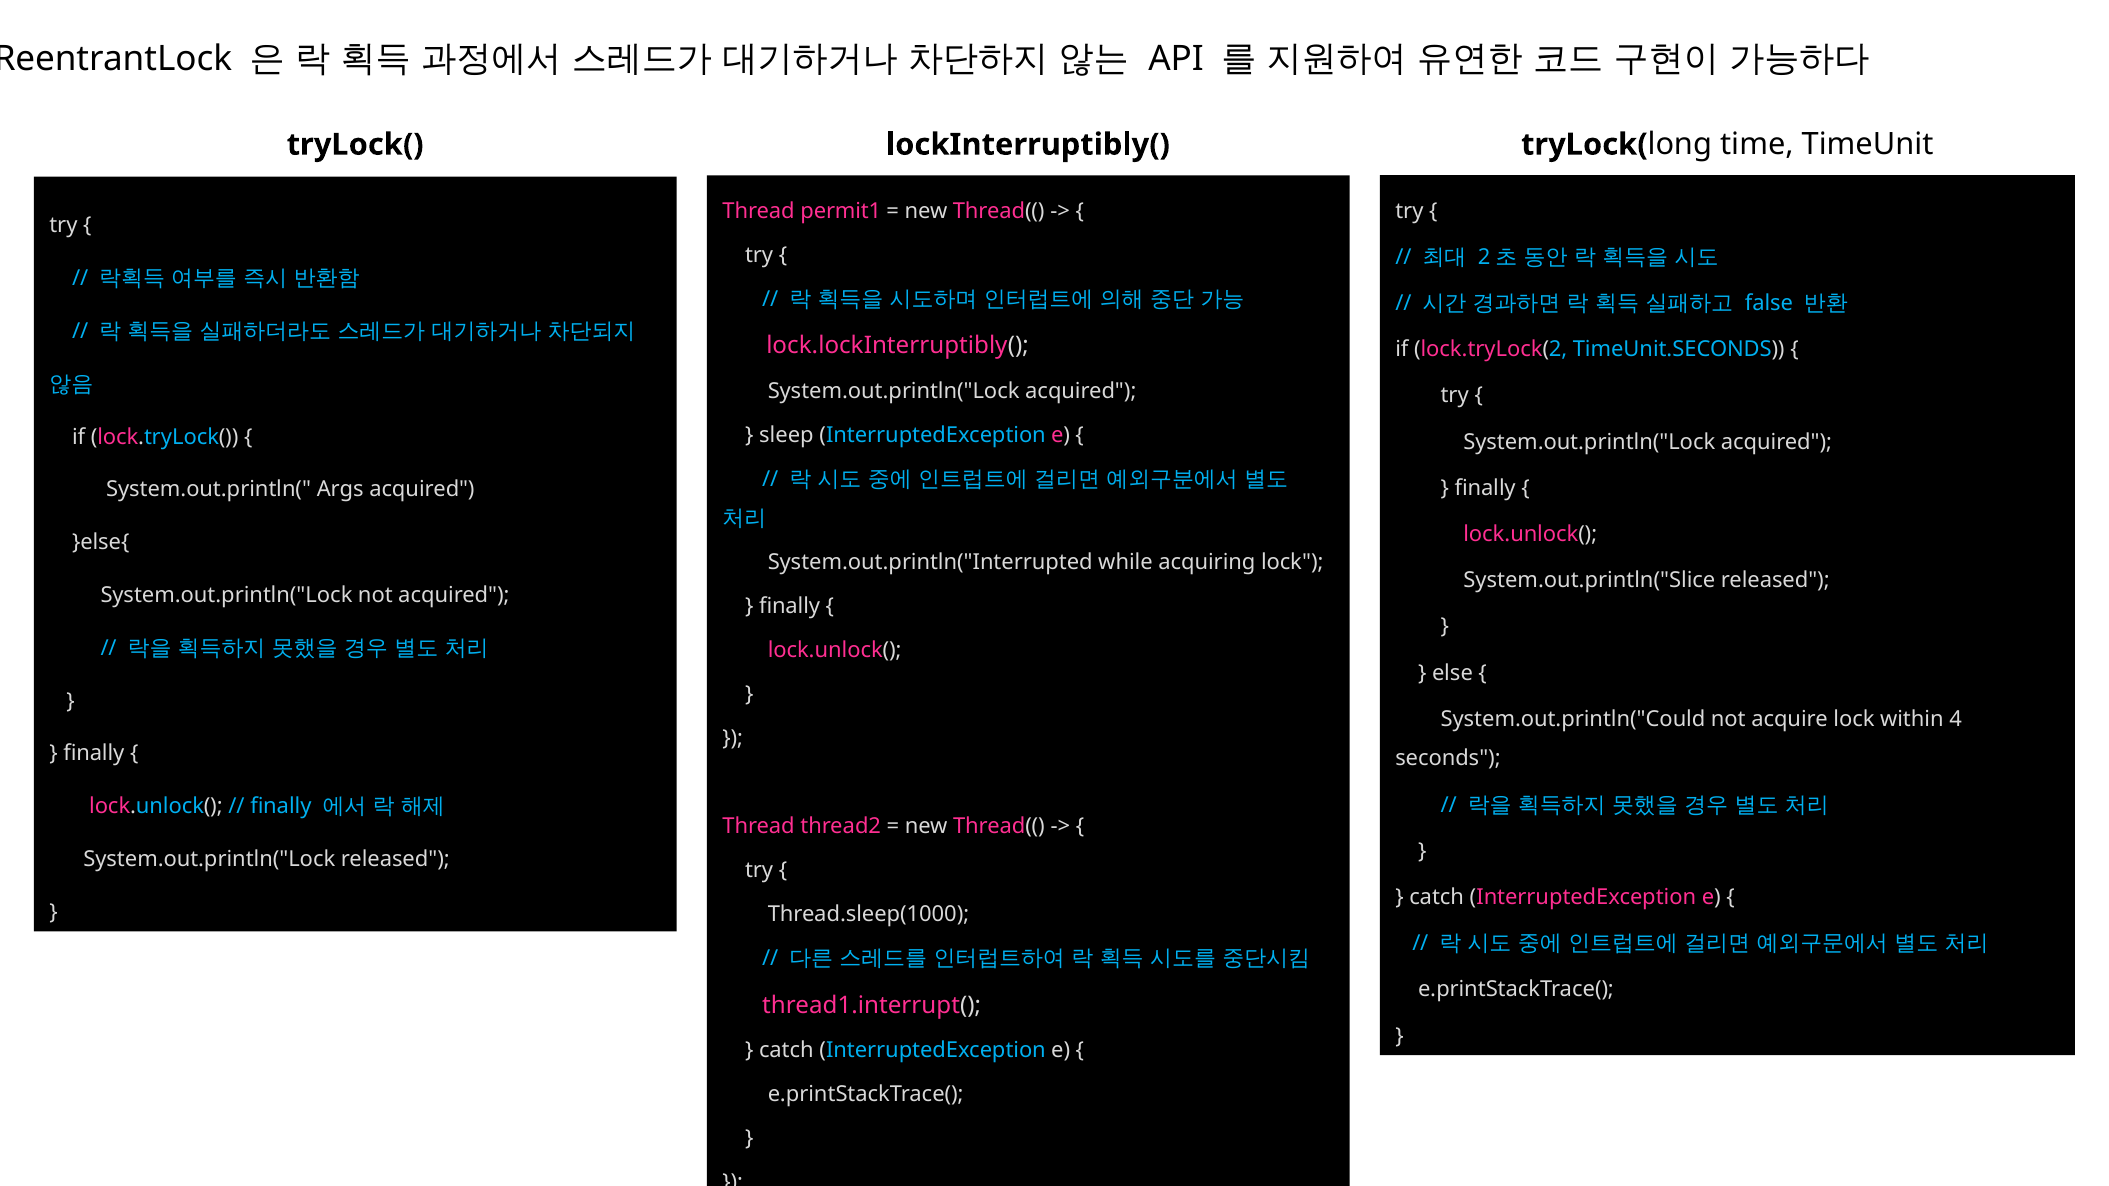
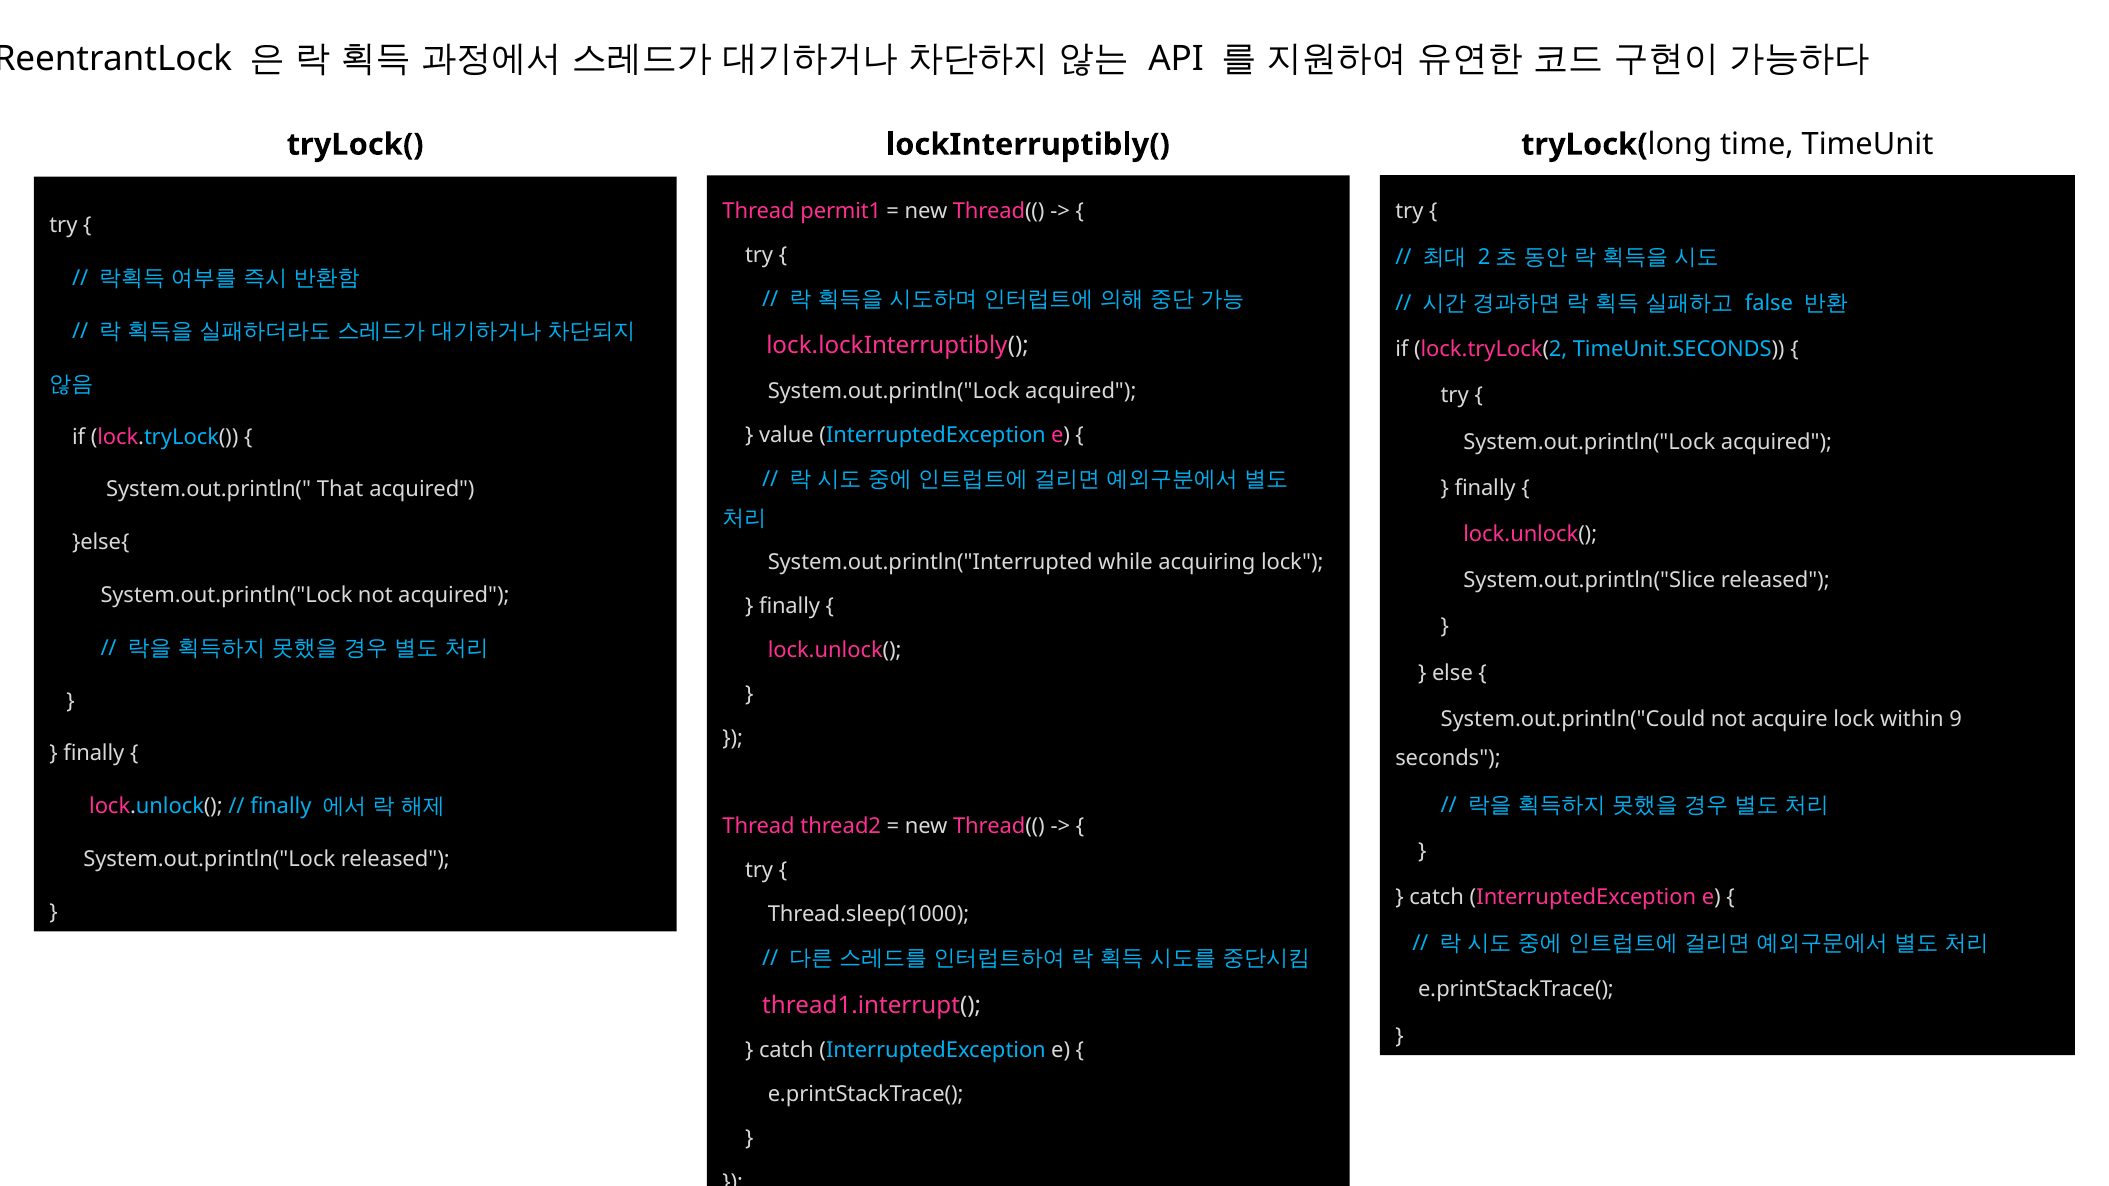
sleep: sleep -> value (786, 435)
Args: Args -> That (340, 490)
4: 4 -> 9 (1956, 719)
